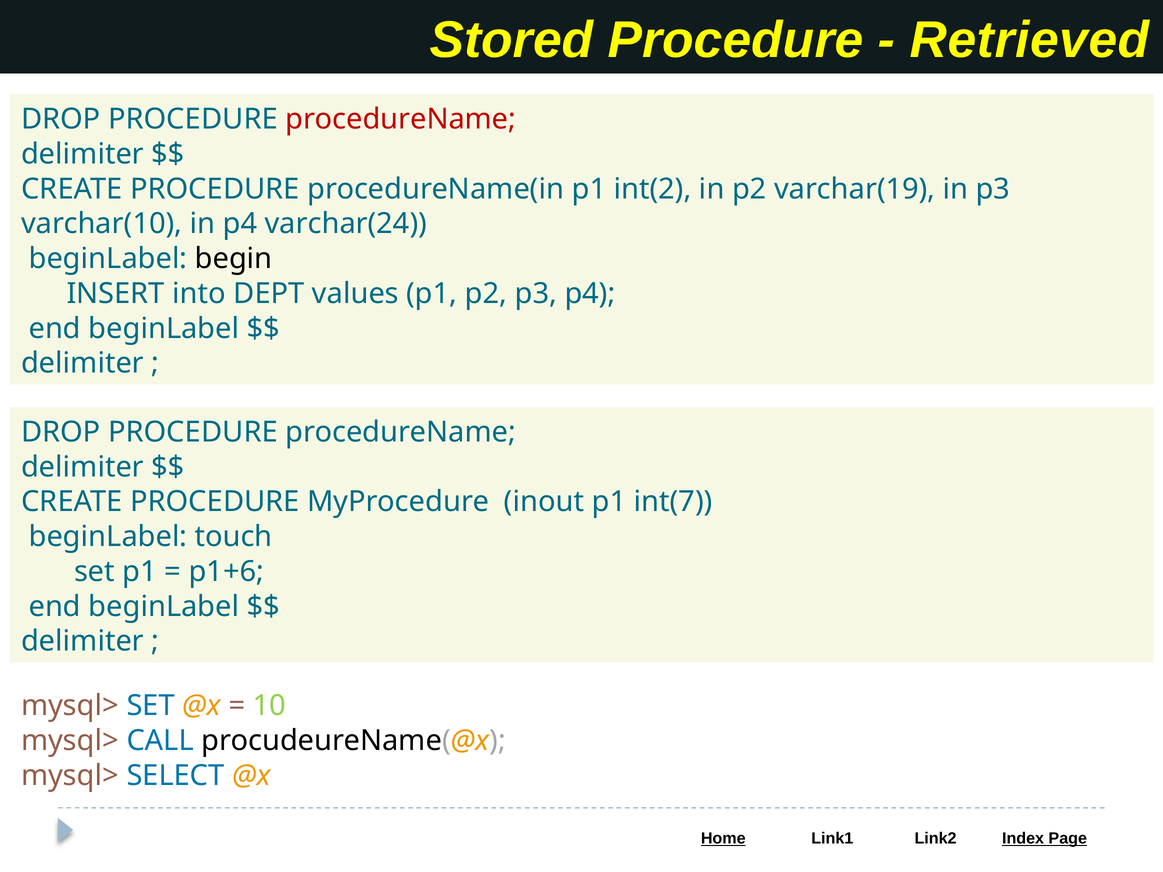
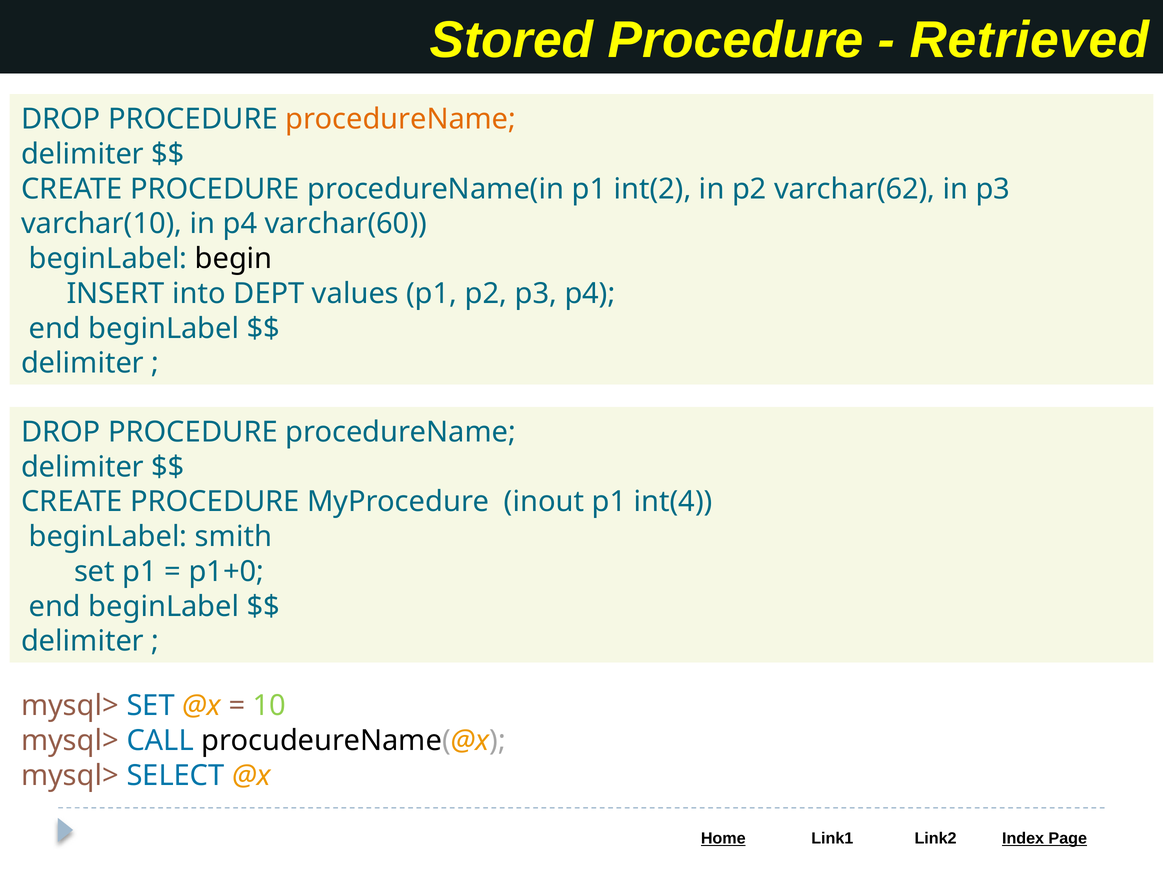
procedureName colour: red -> orange (401, 119)
varchar(19: varchar(19 -> varchar(62 (855, 189)
varchar(24: varchar(24 -> varchar(60 (346, 224)
int(7: int(7 -> int(4 (673, 502)
touch: touch -> smith (234, 537)
p1+6: p1+6 -> p1+0 (226, 572)
